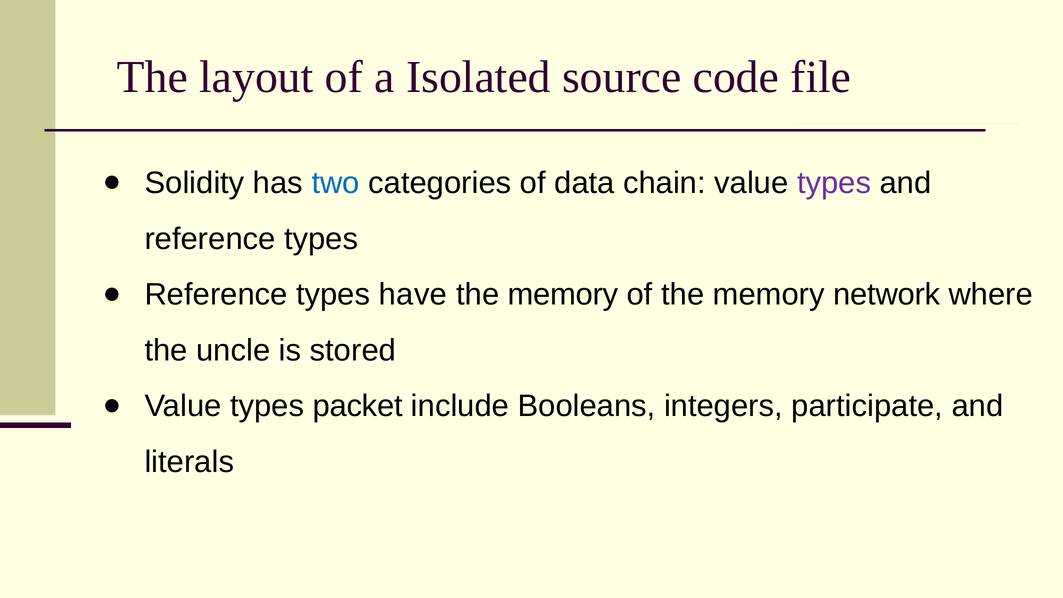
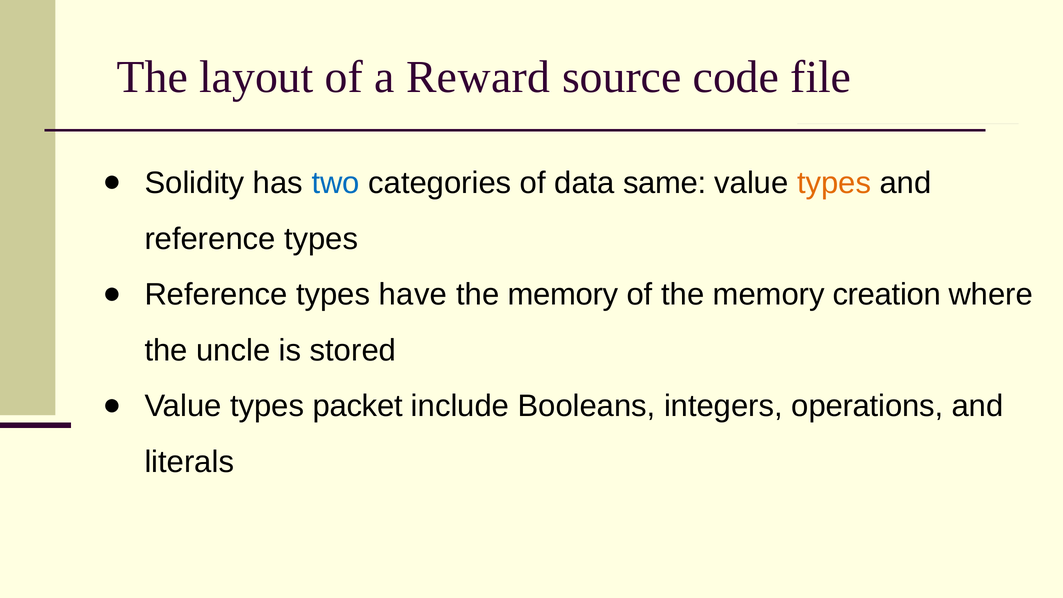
Isolated: Isolated -> Reward (478, 77)
chain: chain -> same (665, 183)
types colour: purple -> orange (834, 183)
network: network -> creation (887, 295)
participate: participate -> operations (867, 406)
